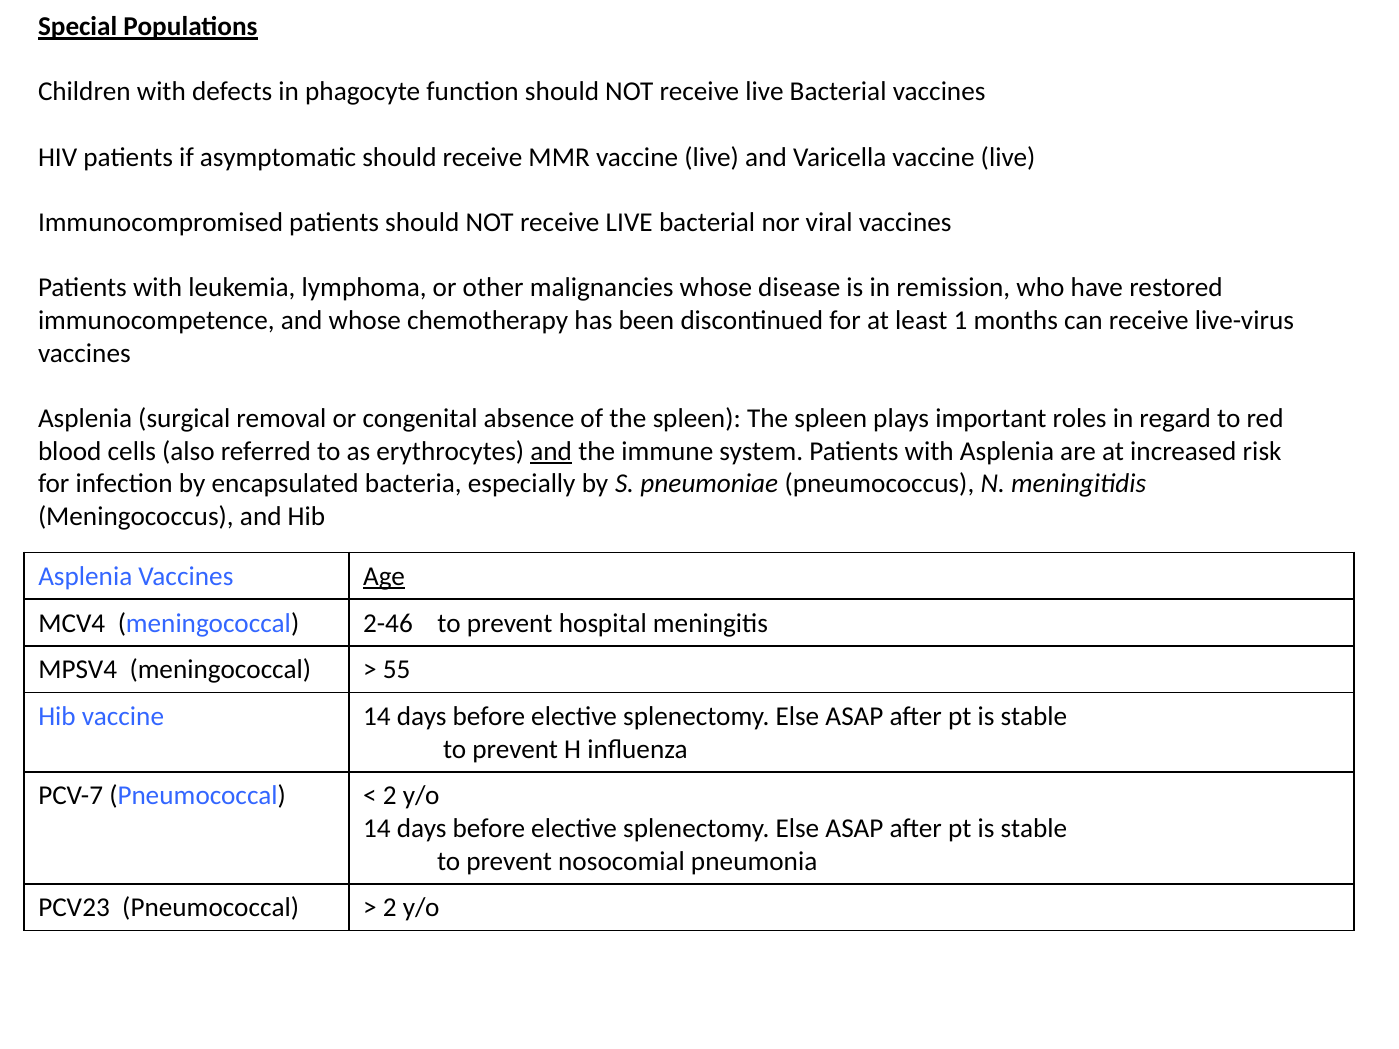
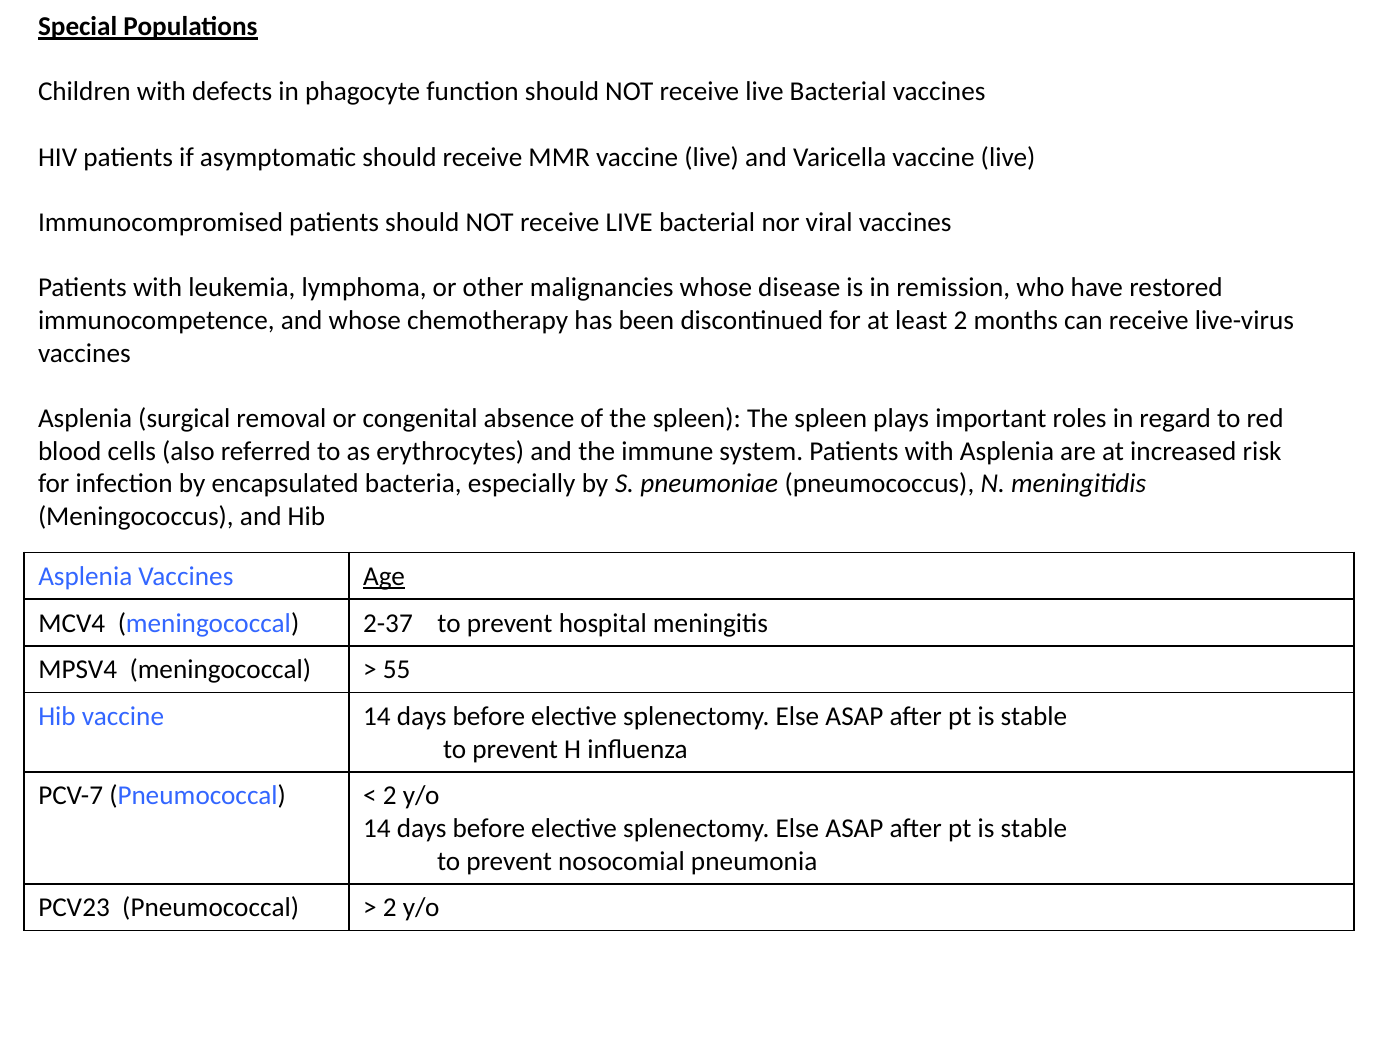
least 1: 1 -> 2 (961, 321)
and underline: present -> none (551, 451)
2-46: 2-46 -> 2-37 (388, 623)
